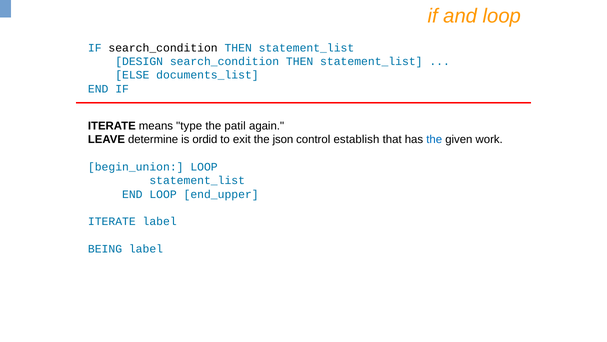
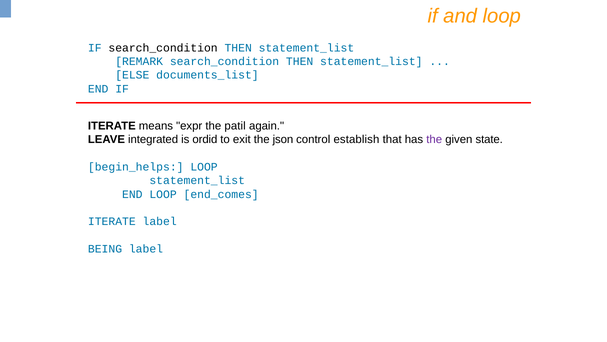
DESIGN: DESIGN -> REMARK (139, 61)
type: type -> expr (189, 126)
determine: determine -> integrated (153, 139)
the colour: blue -> purple (434, 139)
work: work -> state (489, 139)
begin_union: begin_union -> begin_helps (136, 167)
end_upper: end_upper -> end_comes (221, 194)
